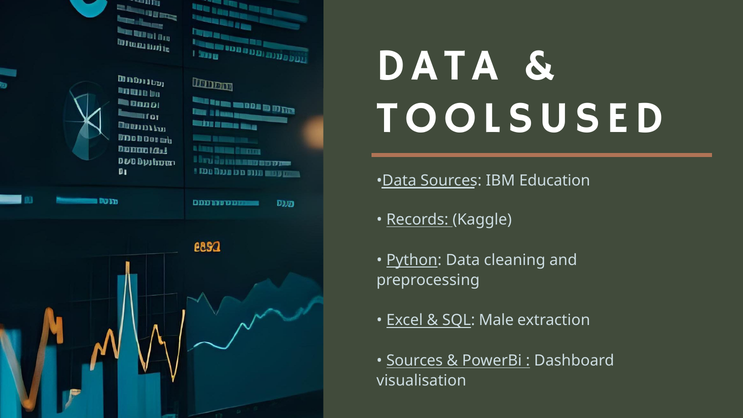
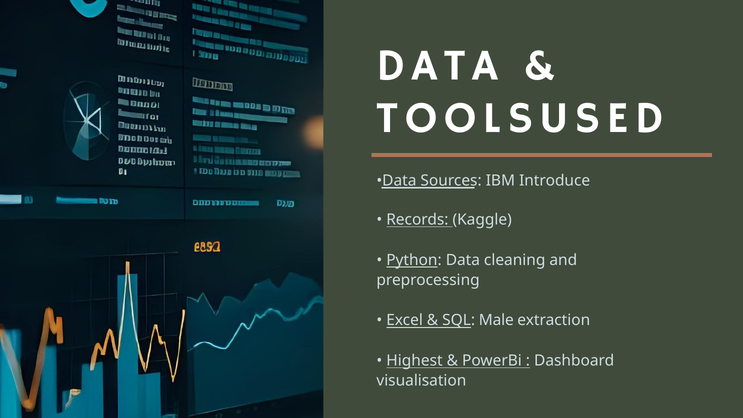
Education: Education -> Introduce (555, 180)
Sources: Sources -> Highest (414, 361)
